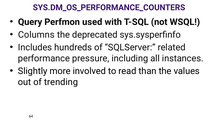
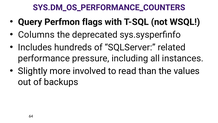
used: used -> flags (92, 22)
trending: trending -> backups (61, 82)
